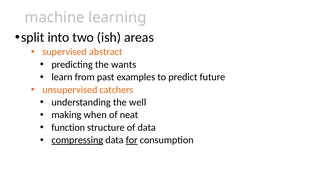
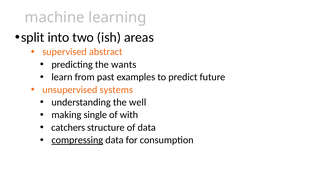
catchers: catchers -> systems (116, 90)
when: when -> single (95, 115)
neat: neat -> with (129, 115)
function: function -> catchers (68, 128)
for underline: present -> none (132, 140)
